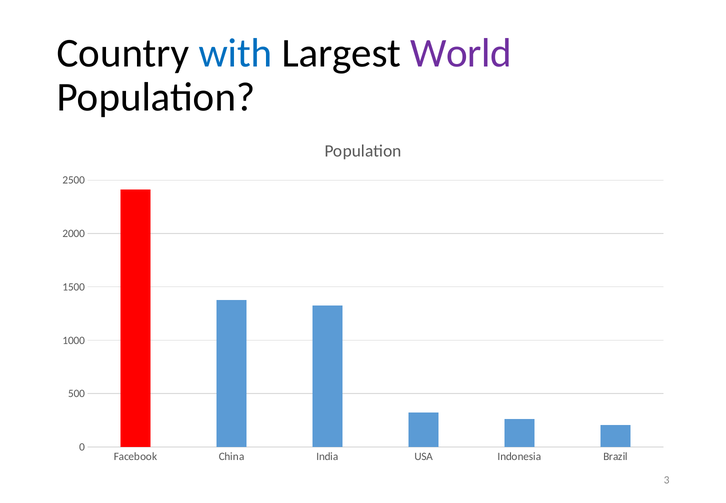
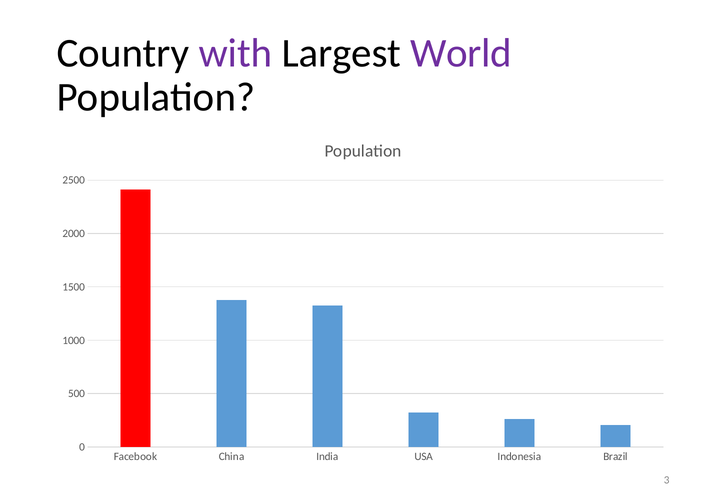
with colour: blue -> purple (235, 53)
